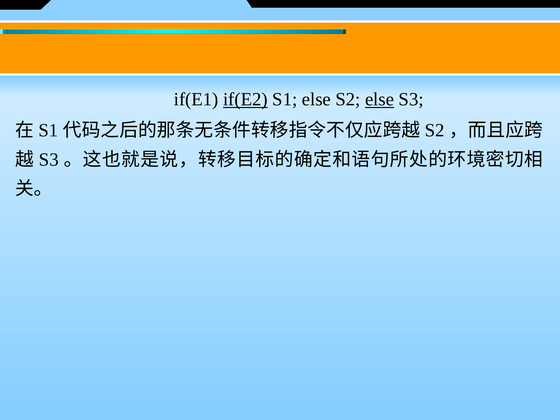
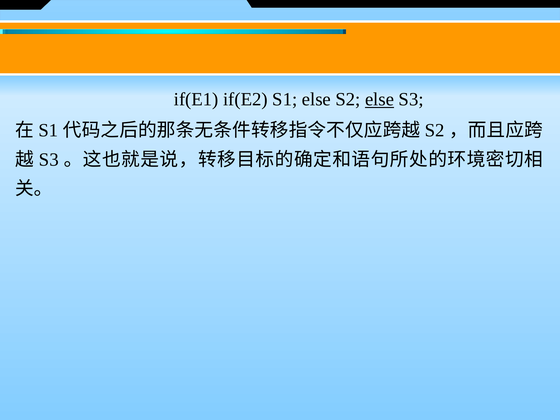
if(E2 underline: present -> none (245, 99)
